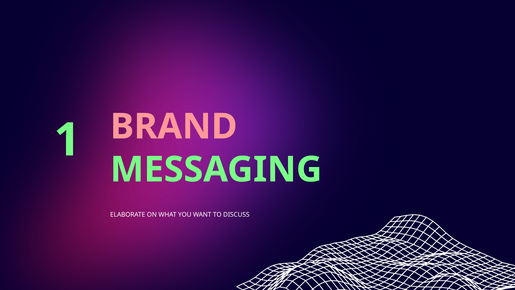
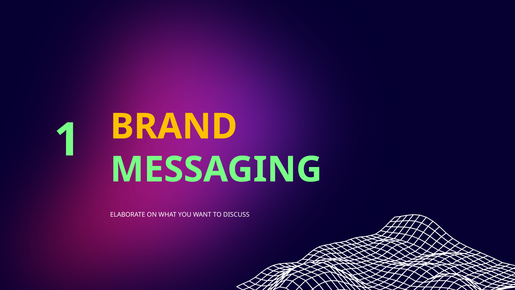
BRAND colour: pink -> yellow (174, 127)
